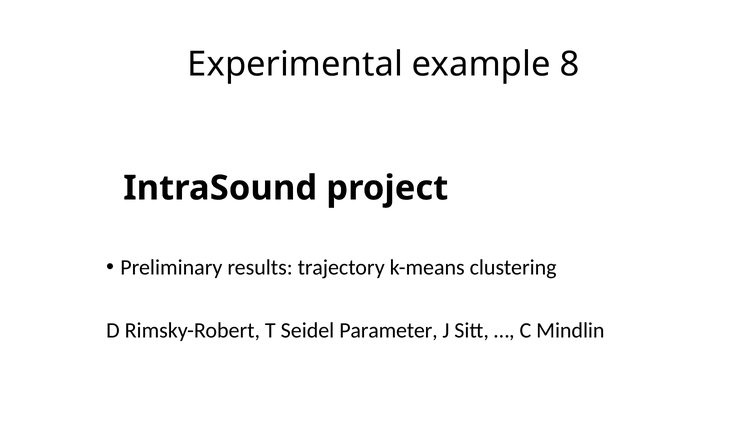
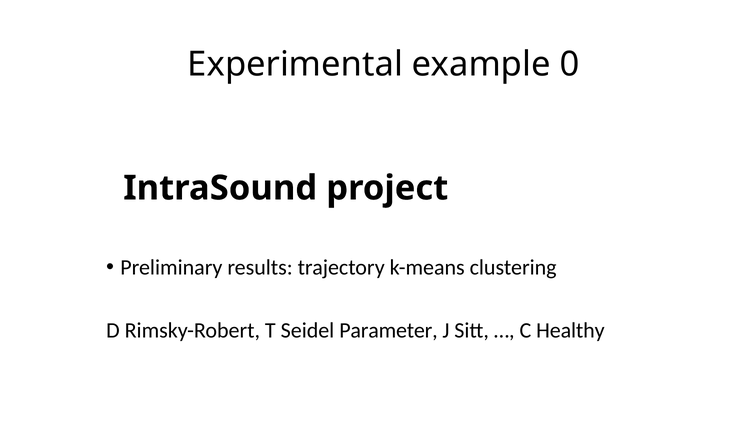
8: 8 -> 0 (569, 64)
Mindlin: Mindlin -> Healthy (570, 330)
